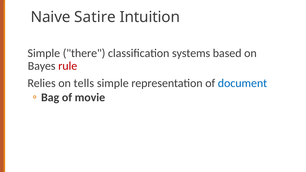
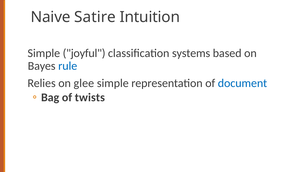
there: there -> joyful (84, 53)
rule colour: red -> blue (68, 66)
tells: tells -> glee (84, 83)
movie: movie -> twists (90, 97)
